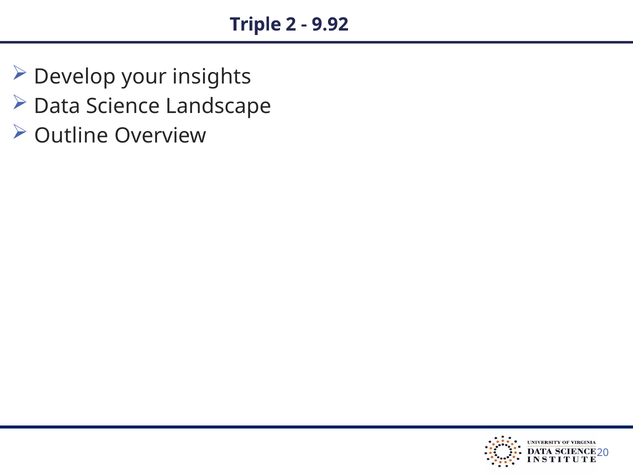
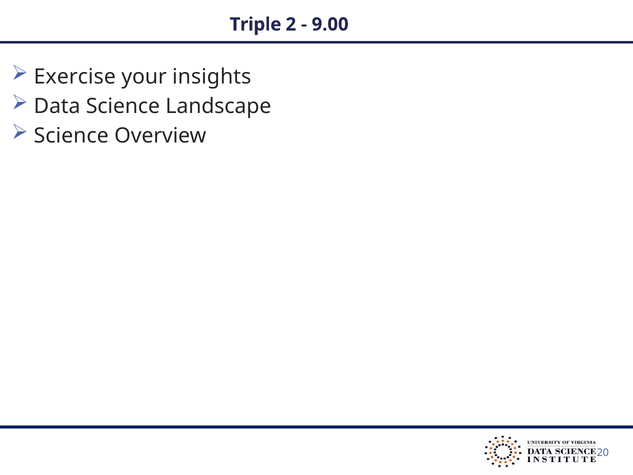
9.92: 9.92 -> 9.00 (330, 24)
Develop: Develop -> Exercise (75, 77)
Outline: Outline -> Science (71, 136)
